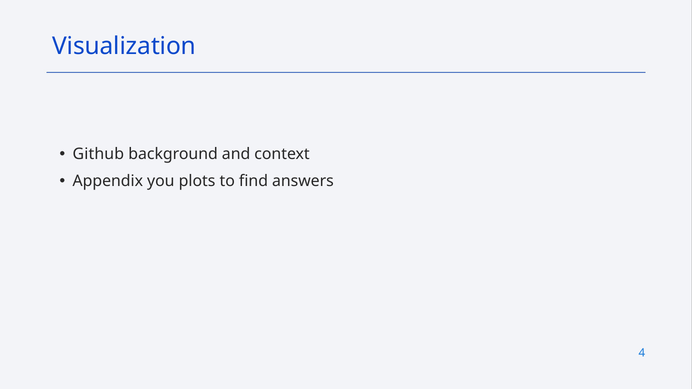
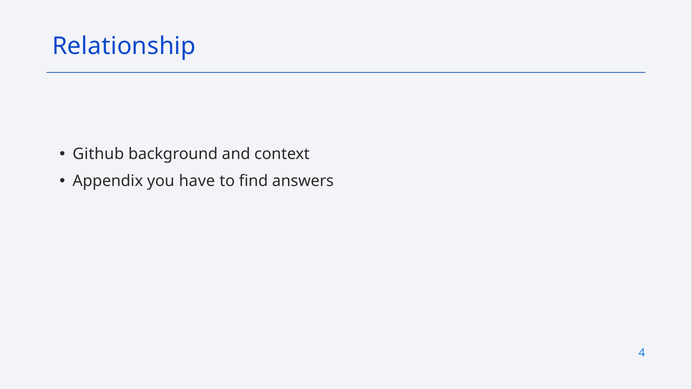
Visualization: Visualization -> Relationship (124, 46)
plots: plots -> have (197, 181)
